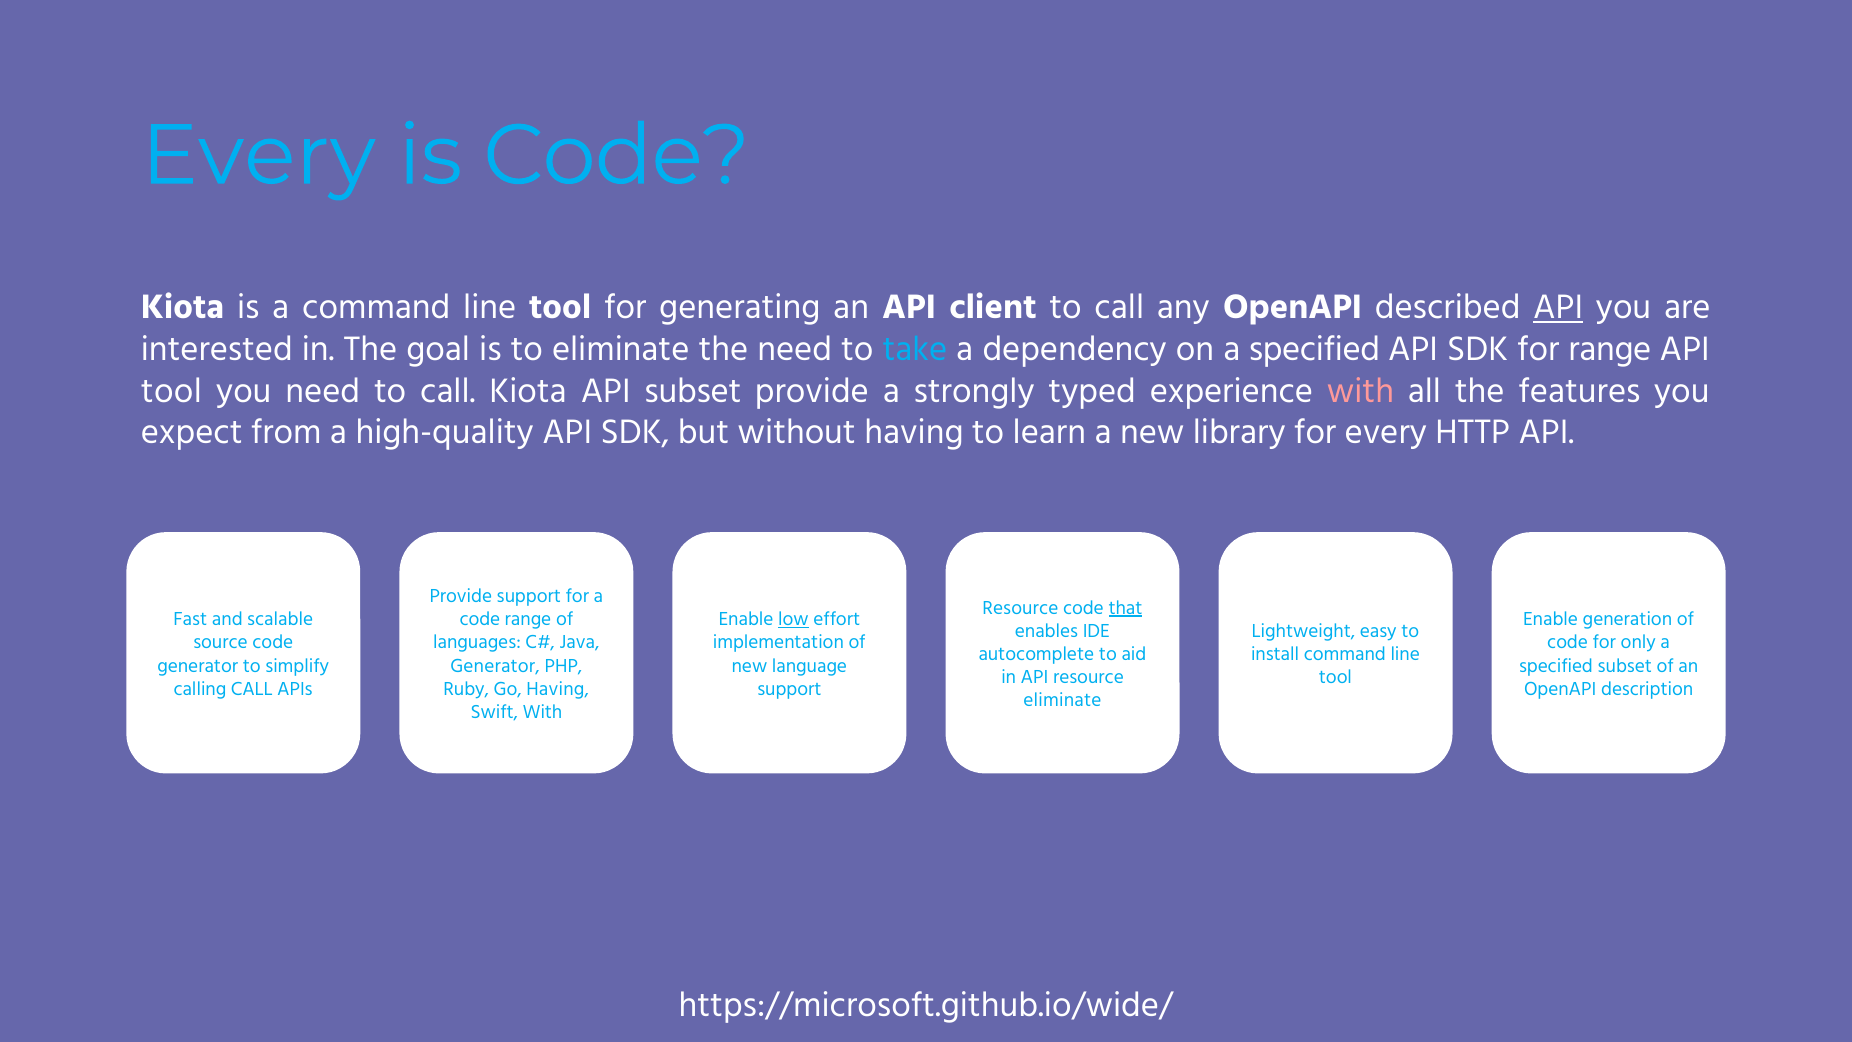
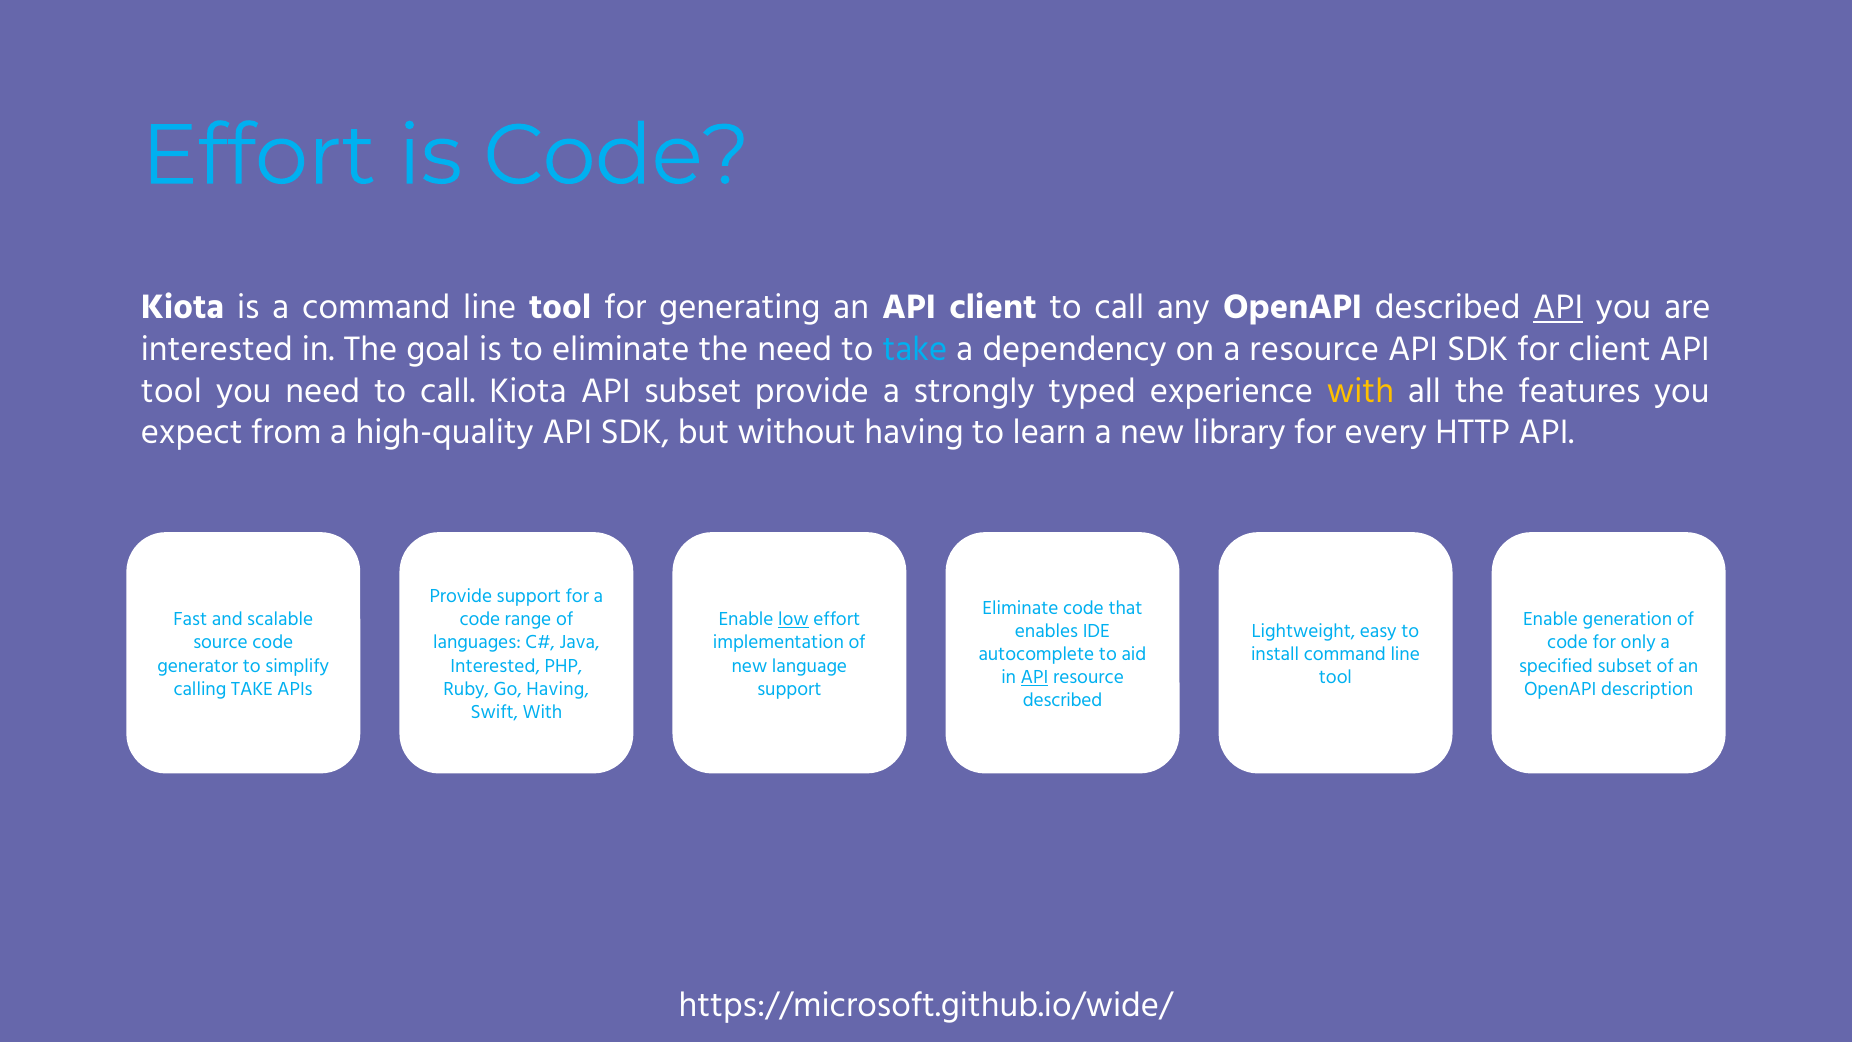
Every: Every -> Effort (259, 156)
on a specified: specified -> resource (1314, 349)
for range: range -> client (1610, 349)
with colour: pink -> yellow (1360, 391)
Resource: Resource -> Eliminate (1020, 608)
that underline: present -> none (1126, 608)
Generator: Generator -> Interested (495, 666)
API underline: none -> present (1035, 677)
calling CALL: CALL -> TAKE (252, 689)
eliminate: eliminate -> described (1063, 700)
